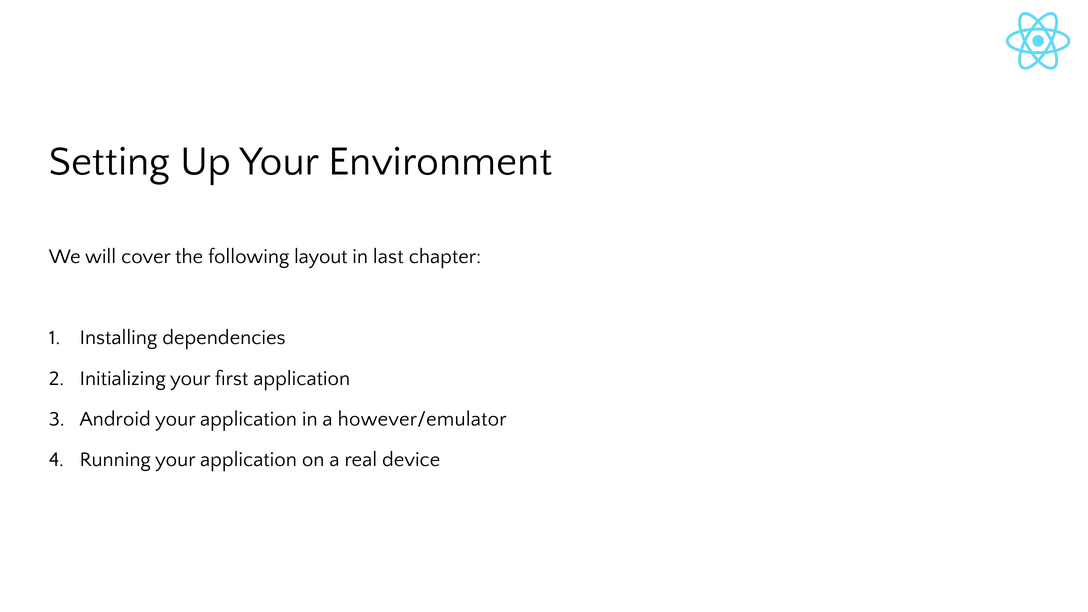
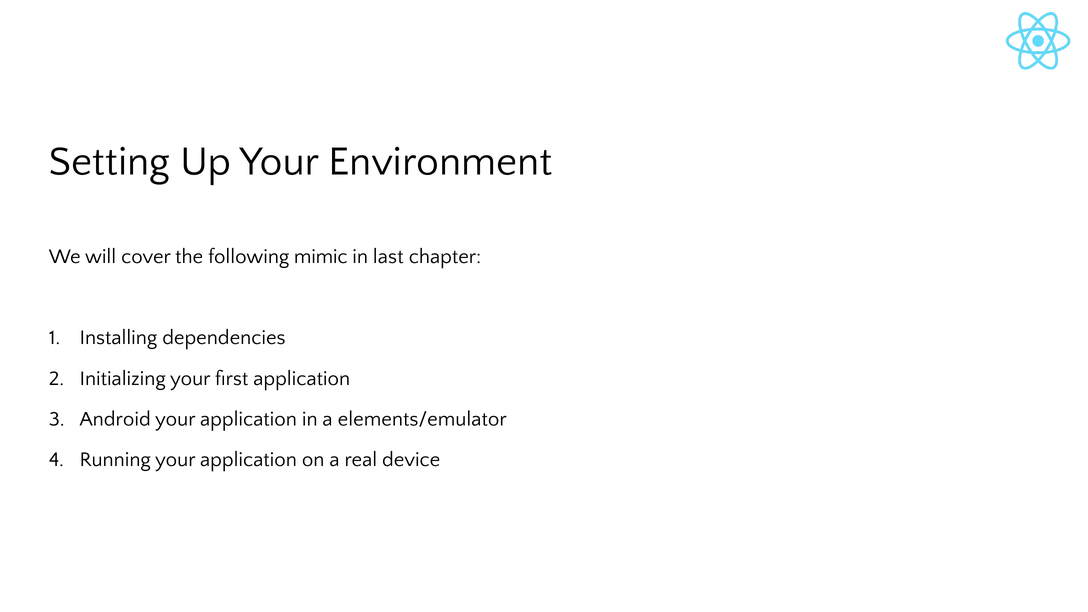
layout: layout -> mimic (321, 256)
however/emulator: however/emulator -> elements/emulator (422, 419)
